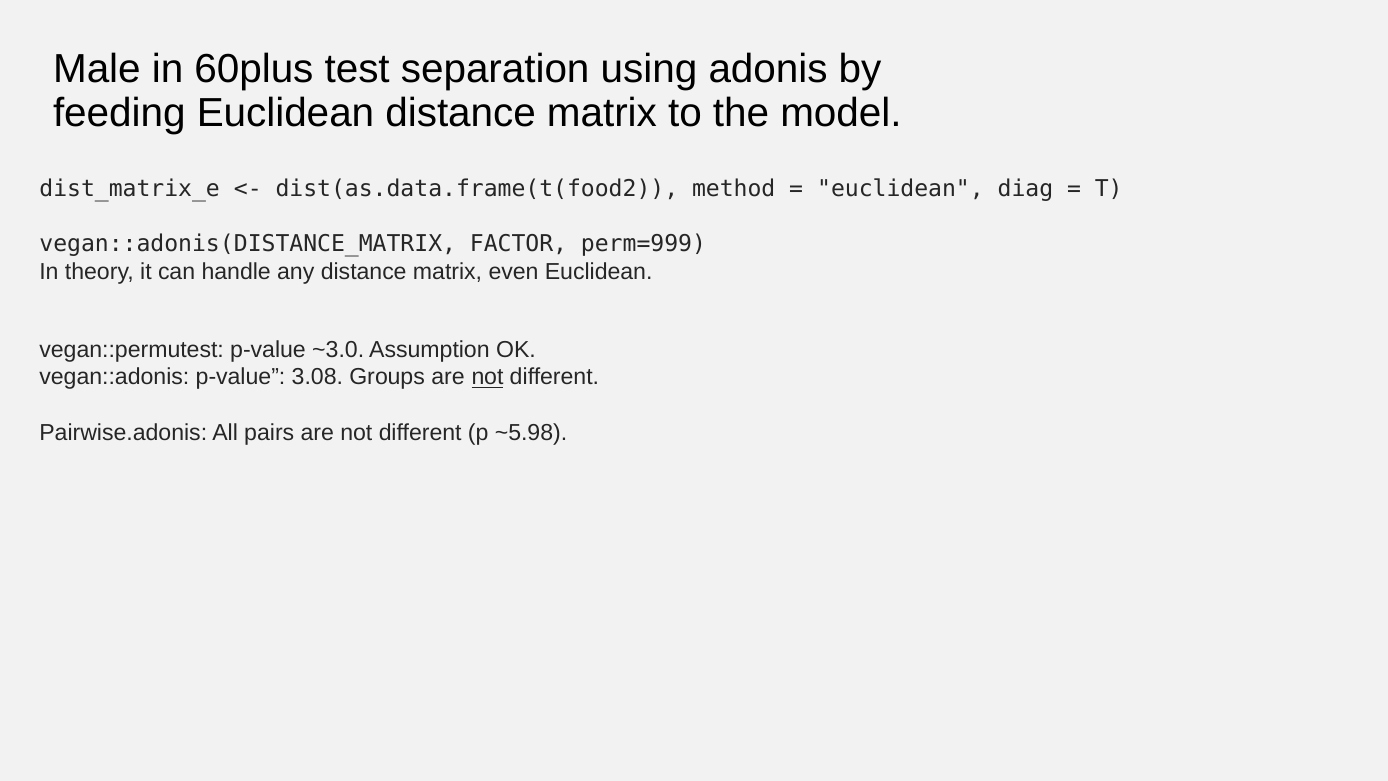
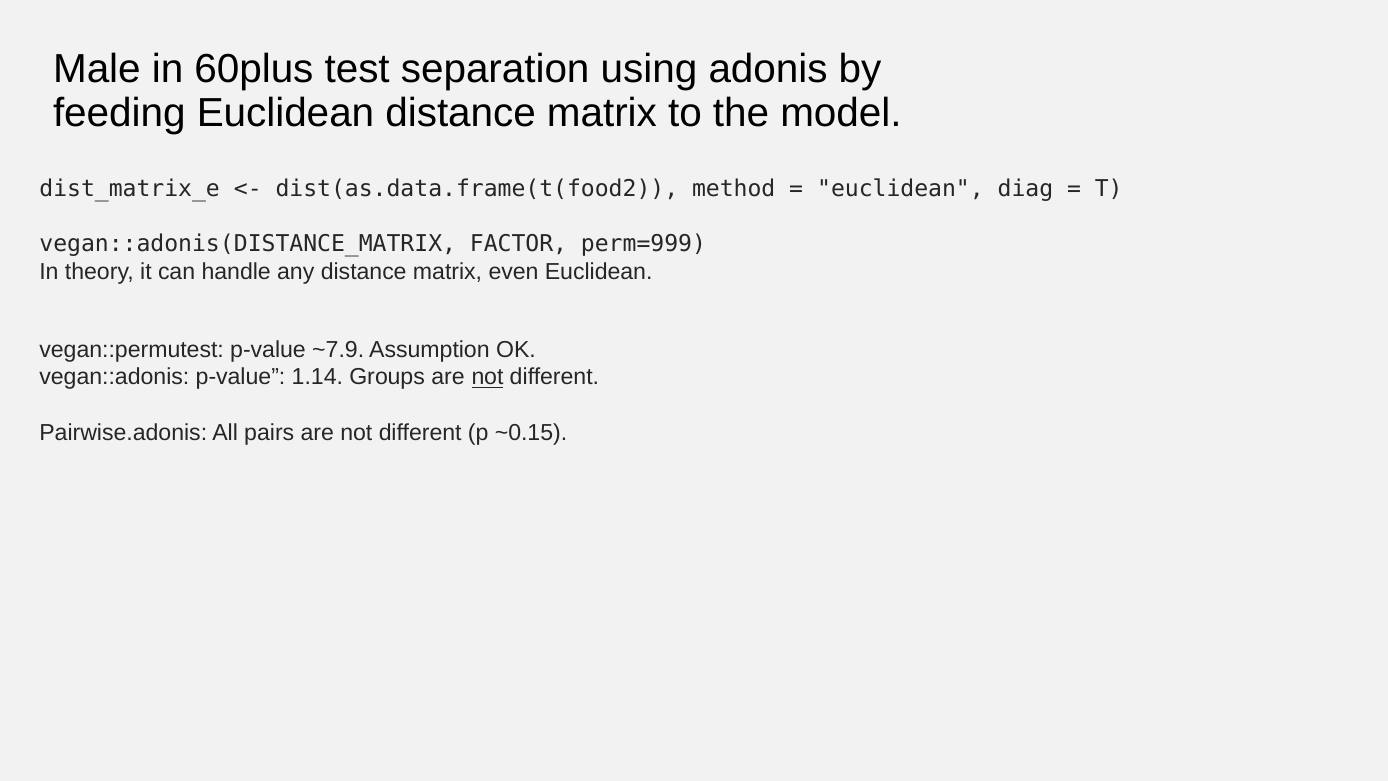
~3.0: ~3.0 -> ~7.9 (338, 349)
3.08: 3.08 -> 1.14 (317, 377)
~5.98: ~5.98 -> ~0.15 (531, 433)
